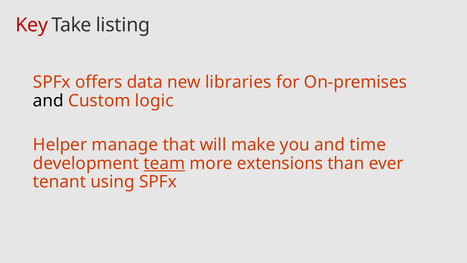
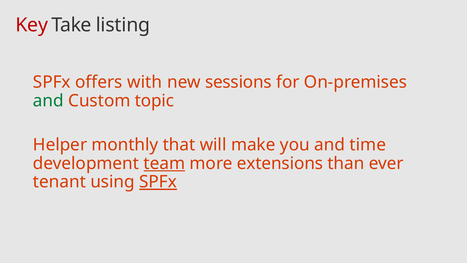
data: data -> with (145, 82)
libraries: libraries -> sessions (238, 82)
and colour: black -> green (48, 101)
logic: logic -> topic (154, 101)
manage: manage -> monthly (125, 145)
SPFx underline: none -> present (158, 182)
